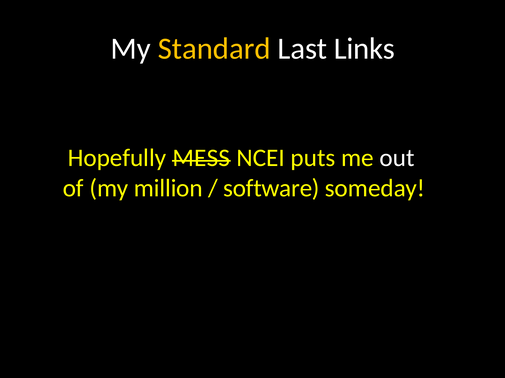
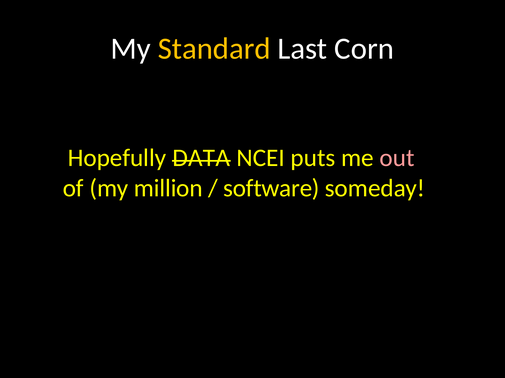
Links: Links -> Corn (364, 49)
MESS: MESS -> DATA (201, 158)
out colour: white -> pink (397, 158)
